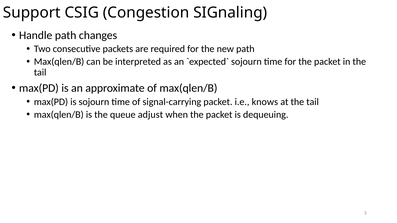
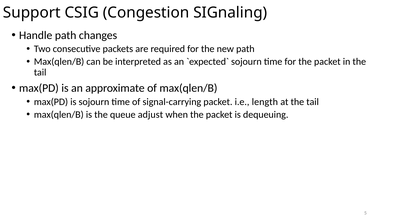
knows: knows -> length (265, 102)
